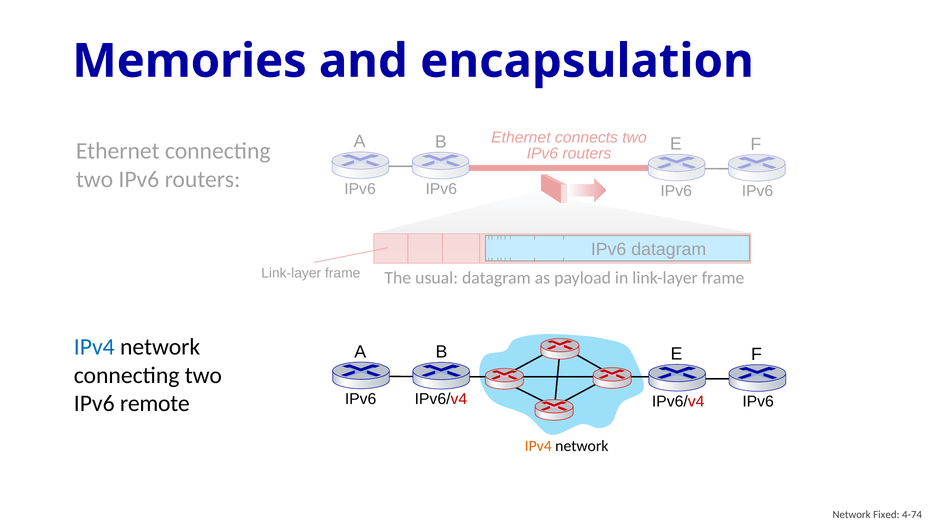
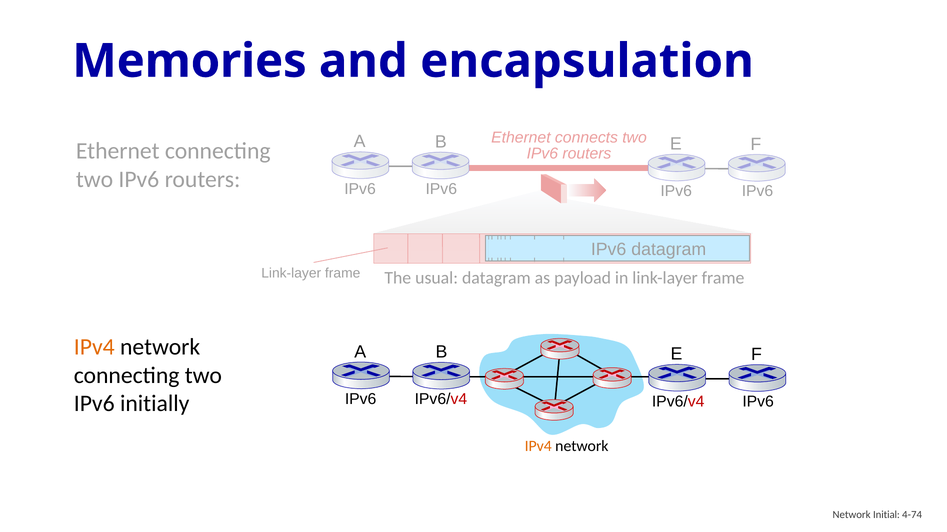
IPv4 colour: blue -> orange (94, 347)
remote: remote -> initially (155, 404)
Fixed: Fixed -> Initial (886, 515)
